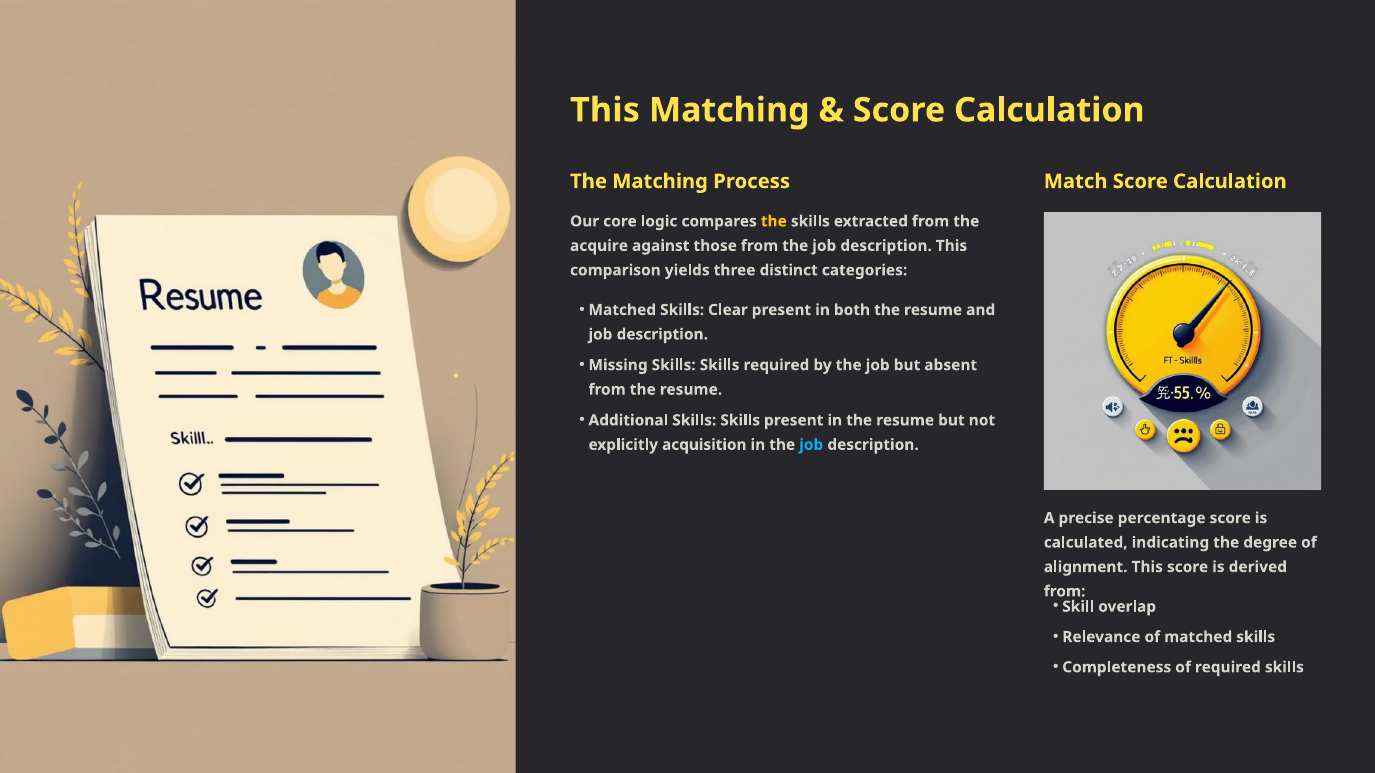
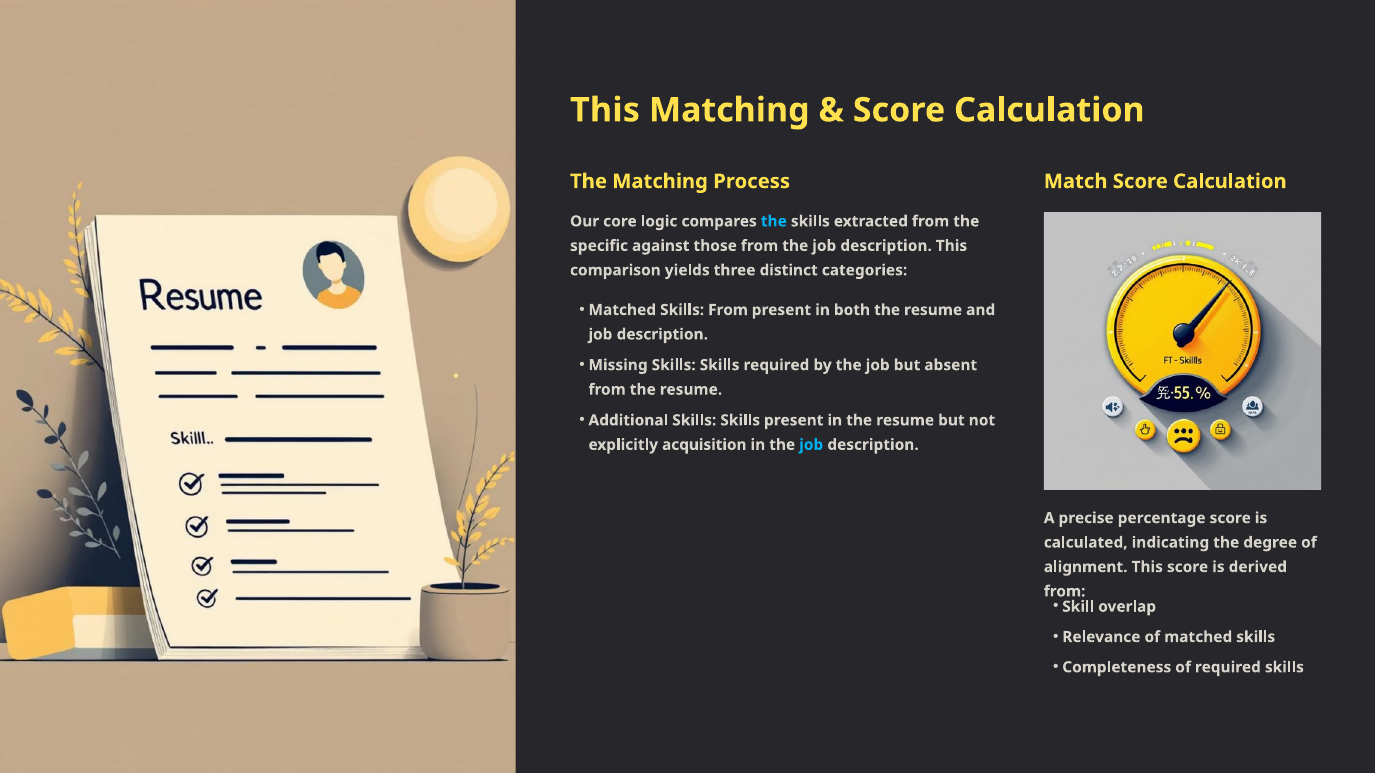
the colour: yellow -> light blue (774, 221)
acquire: acquire -> specific (599, 246)
Skills Clear: Clear -> From (728, 310)
